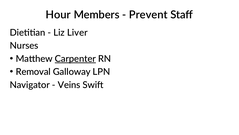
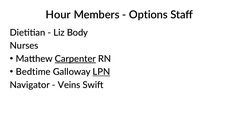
Prevent: Prevent -> Options (148, 15)
Liver: Liver -> Body (77, 33)
Removal: Removal -> Bedtime (33, 72)
LPN underline: none -> present (101, 72)
